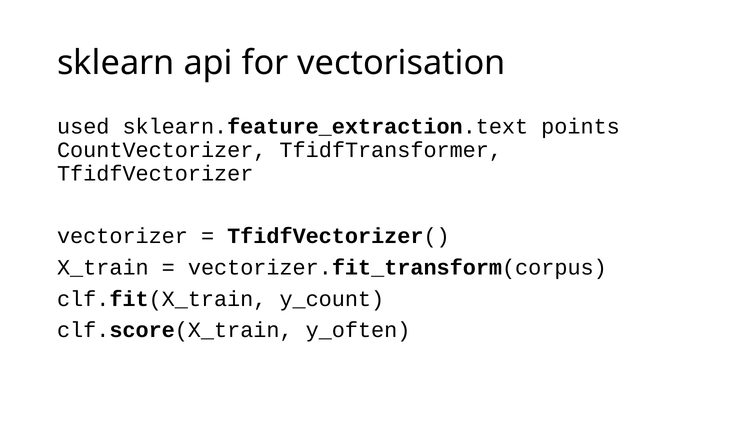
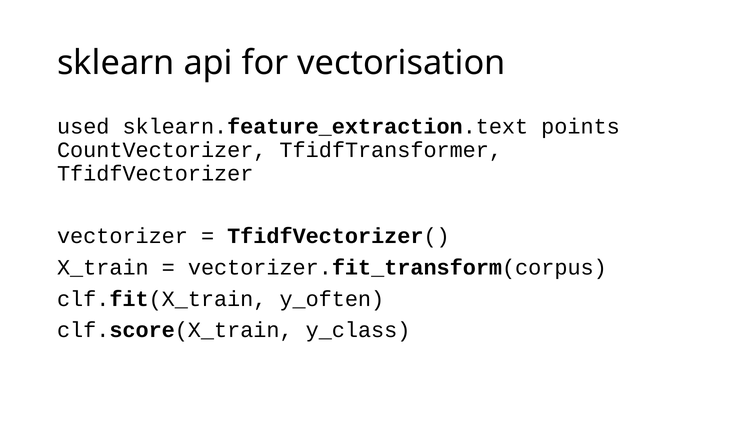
y_count: y_count -> y_often (332, 299)
y_often: y_often -> y_class (358, 330)
